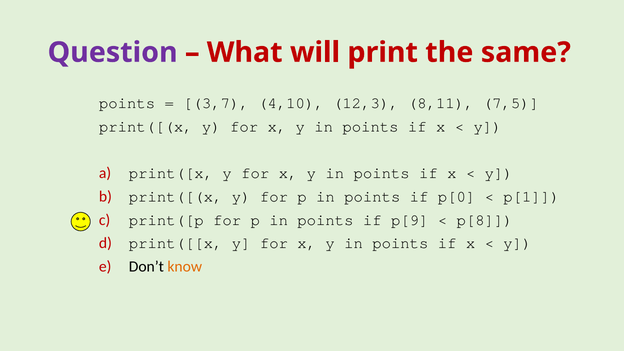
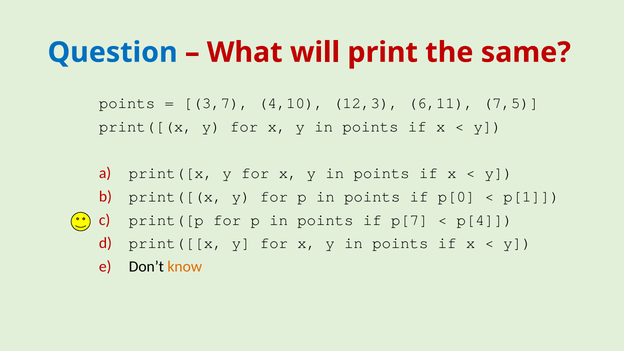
Question colour: purple -> blue (113, 52)
8,11: 8,11 -> 6,11 (441, 103)
p[9: p[9 -> p[7 (410, 220)
p[8: p[8 -> p[4 (485, 220)
